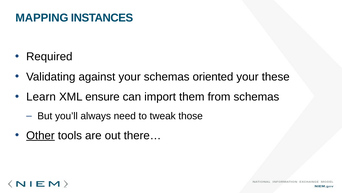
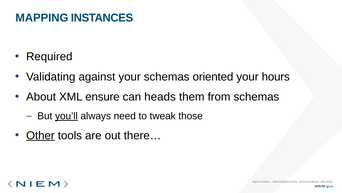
these: these -> hours (276, 76)
Learn: Learn -> About (41, 97)
import: import -> heads (160, 97)
you’ll underline: none -> present (66, 116)
